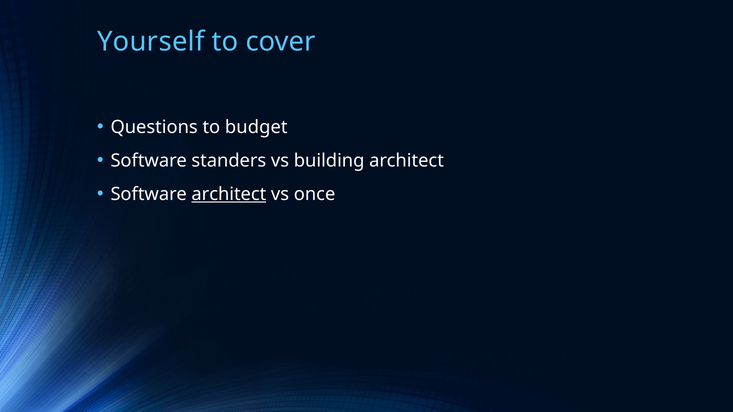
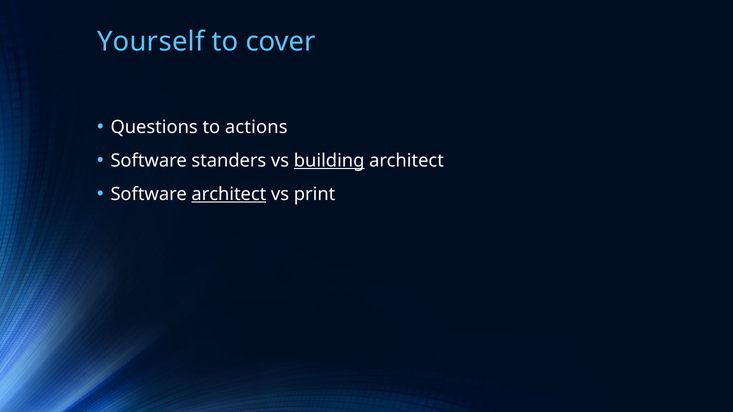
budget: budget -> actions (256, 127)
building underline: none -> present (329, 161)
once: once -> print (315, 194)
